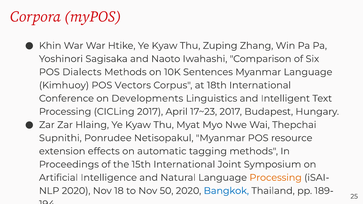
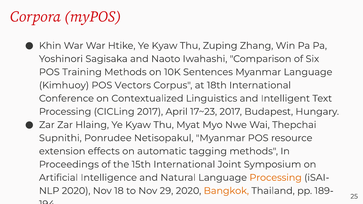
Dialects: Dialects -> Training (82, 72)
Developments: Developments -> Contextualized (147, 99)
50: 50 -> 29 (166, 191)
Bangkok colour: blue -> orange (226, 191)
